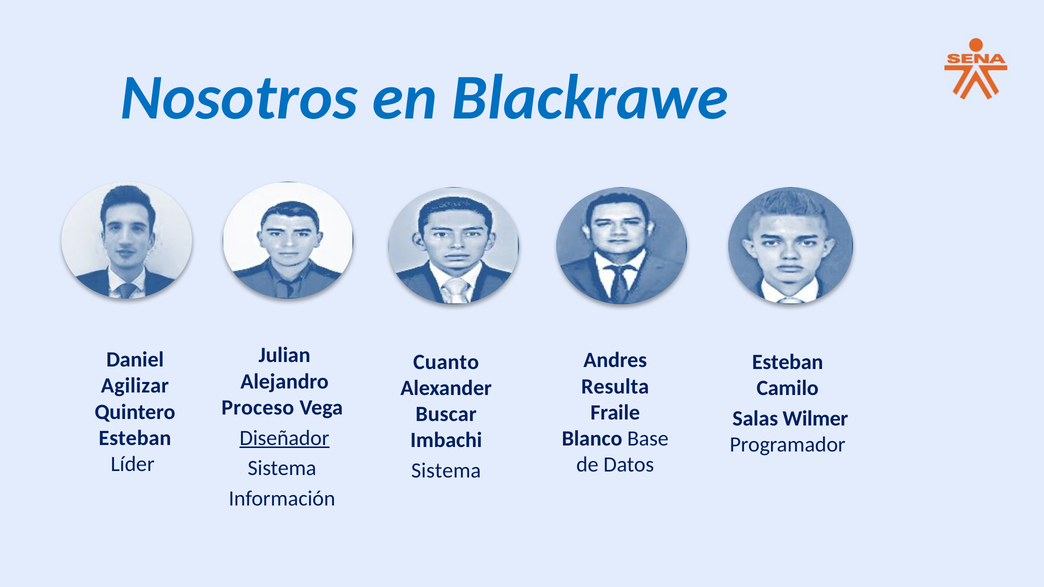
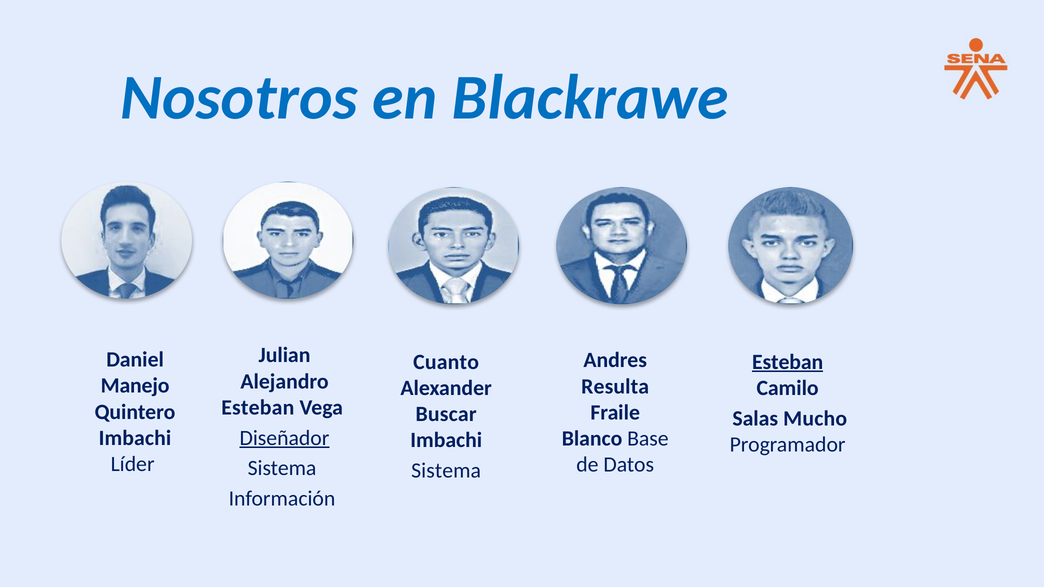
Esteban underline: none -> present (788, 362)
Agilizar: Agilizar -> Manejo (135, 386)
Proceso: Proceso -> Esteban (258, 408)
Wilmer: Wilmer -> Mucho (815, 419)
Esteban: Esteban -> Imbachi (135, 438)
